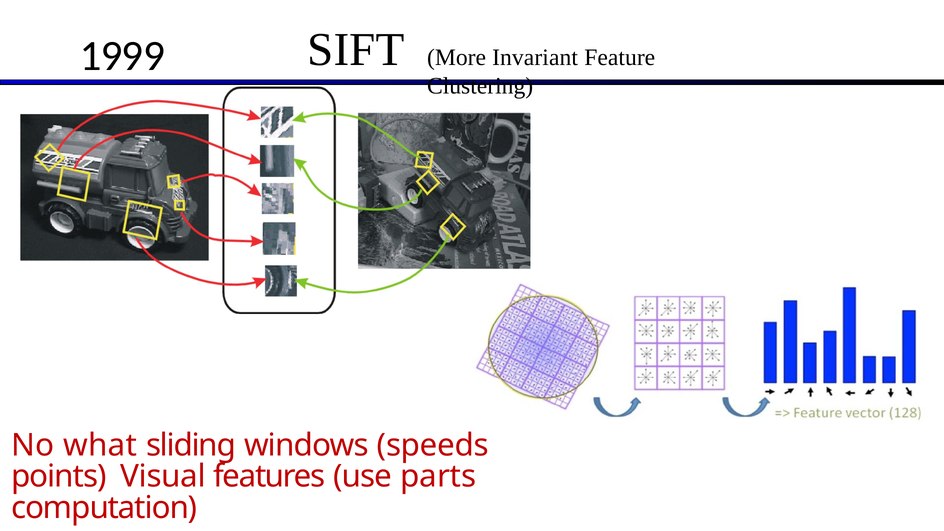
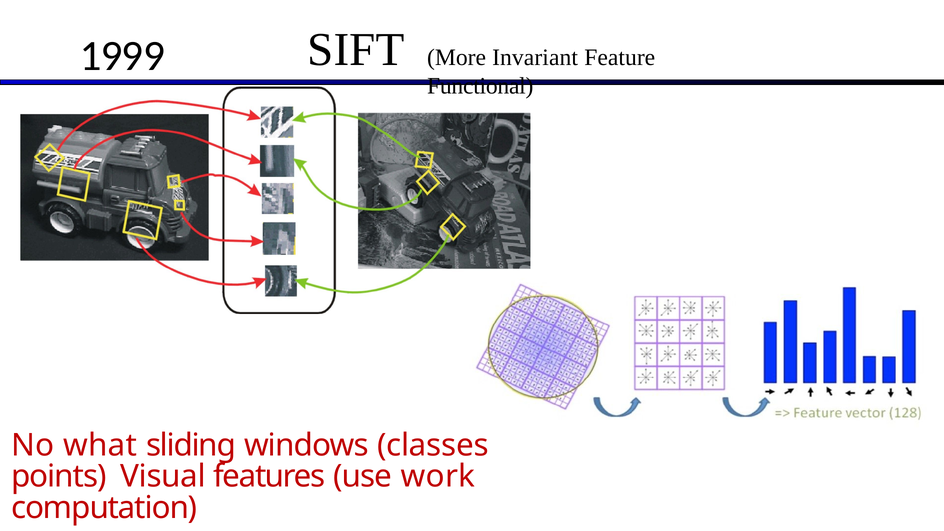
Clustering: Clustering -> Functional (480, 86)
speeds: speeds -> classes (433, 445)
parts: parts -> work (438, 476)
